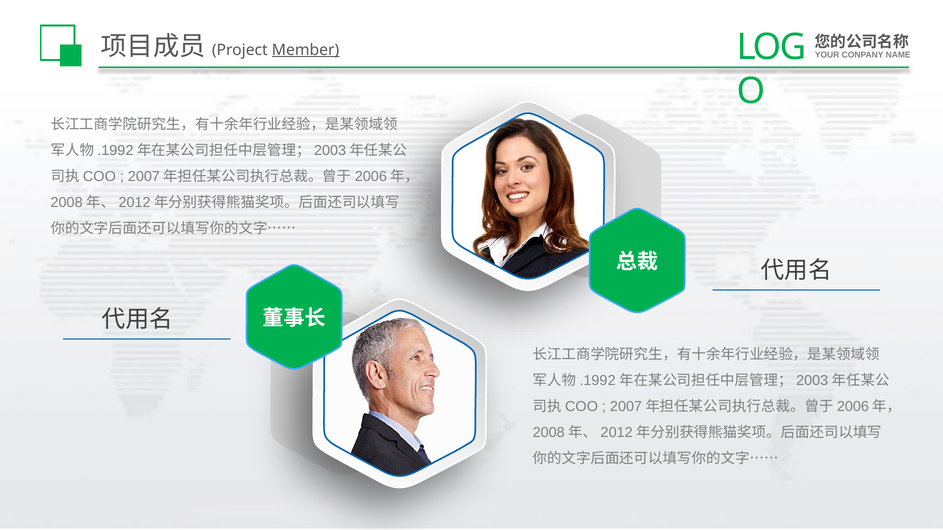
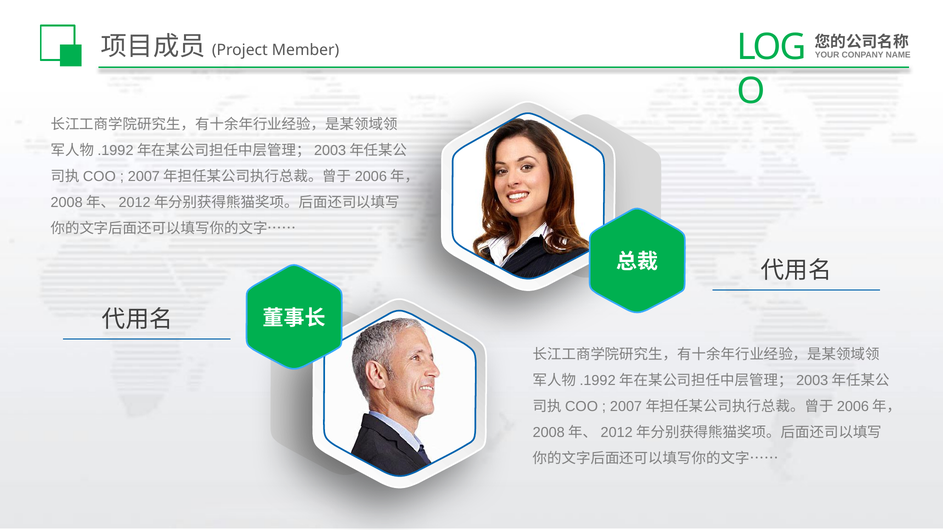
Member underline: present -> none (306, 50)
